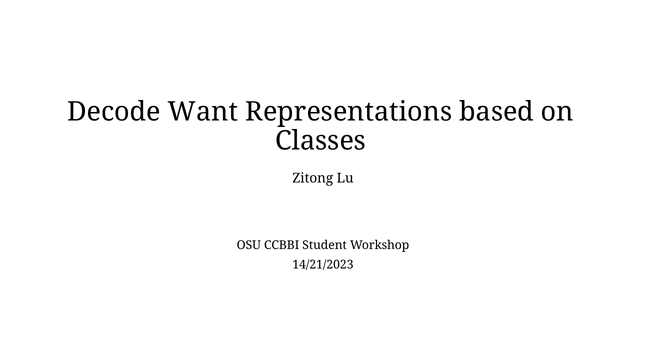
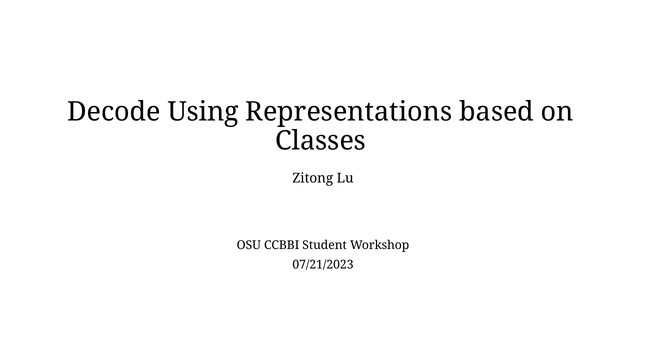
Want: Want -> Using (203, 112)
14/21/2023: 14/21/2023 -> 07/21/2023 (323, 264)
